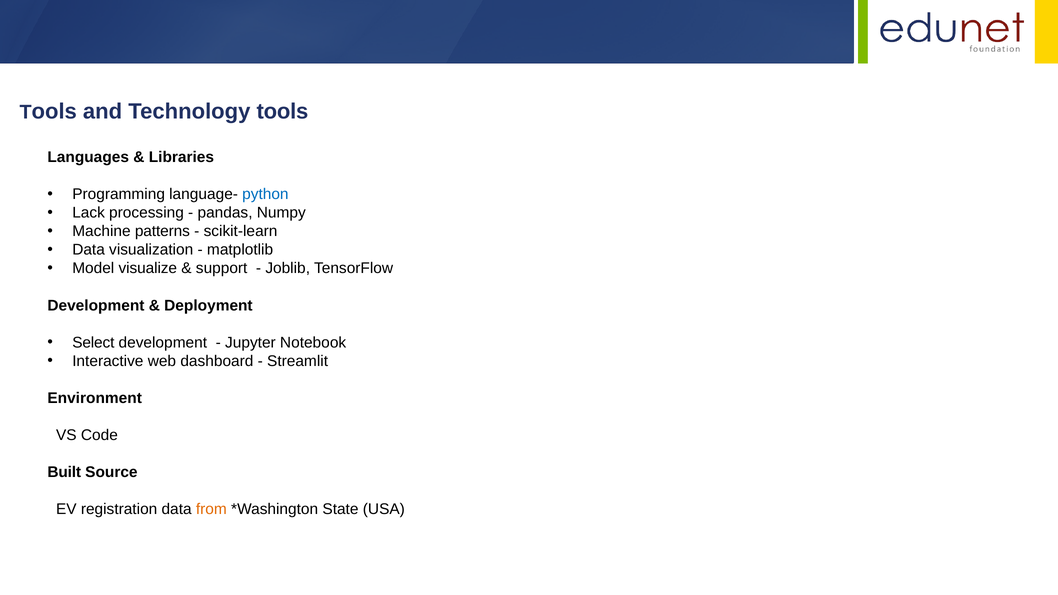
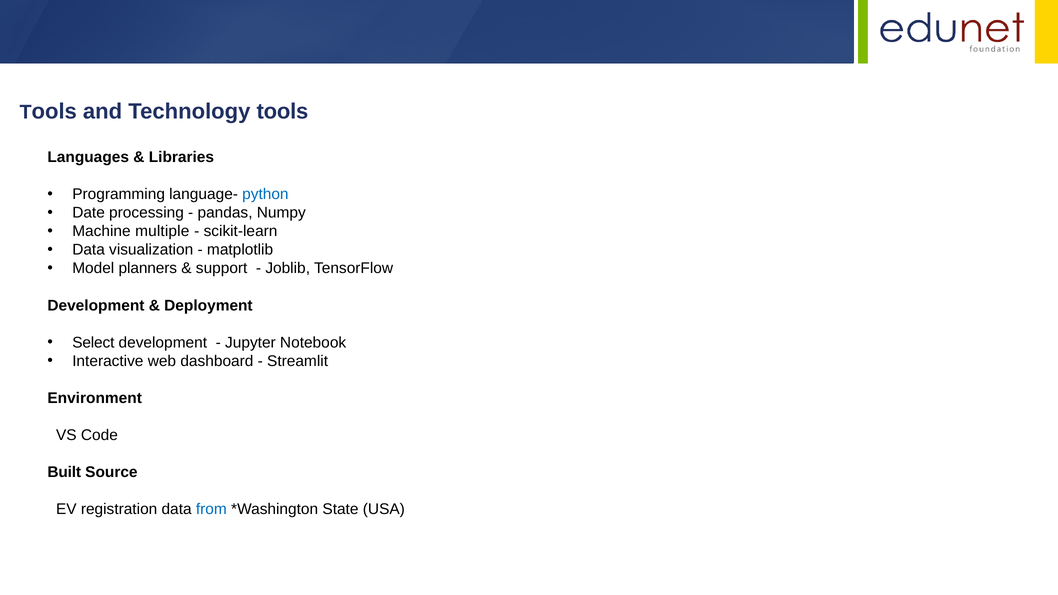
Lack: Lack -> Date (89, 213)
patterns: patterns -> multiple (162, 231)
visualize: visualize -> planners (148, 268)
from colour: orange -> blue (211, 509)
